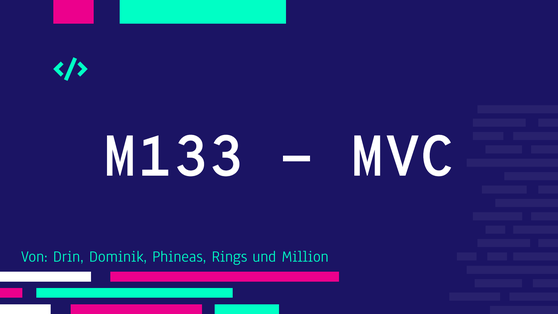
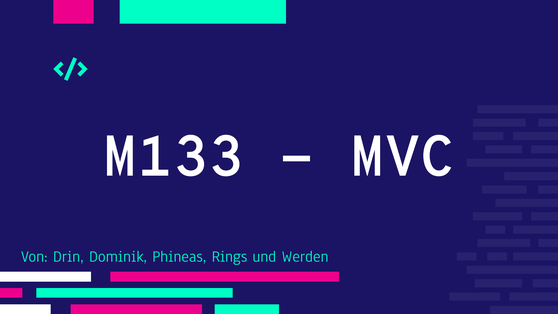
Million: Million -> Werden (305, 256)
